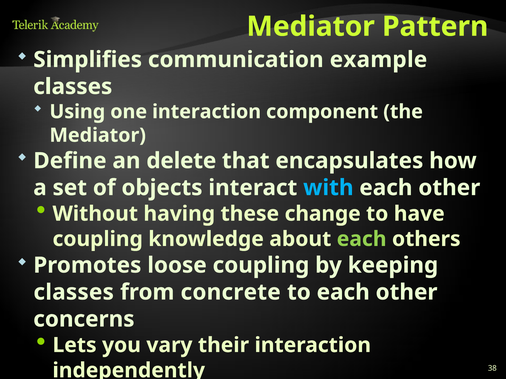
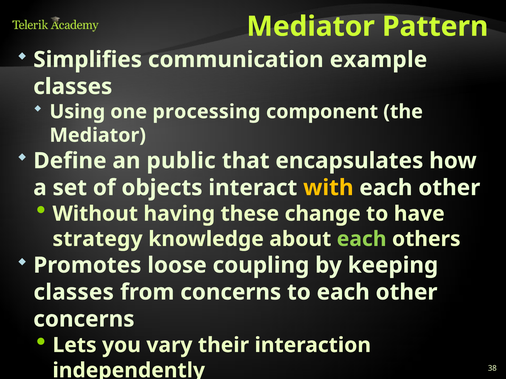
one interaction: interaction -> processing (206, 112)
delete: delete -> public (181, 161)
with colour: light blue -> yellow (328, 188)
coupling: coupling -> strategy (98, 239)
from concrete: concrete -> concerns (231, 293)
